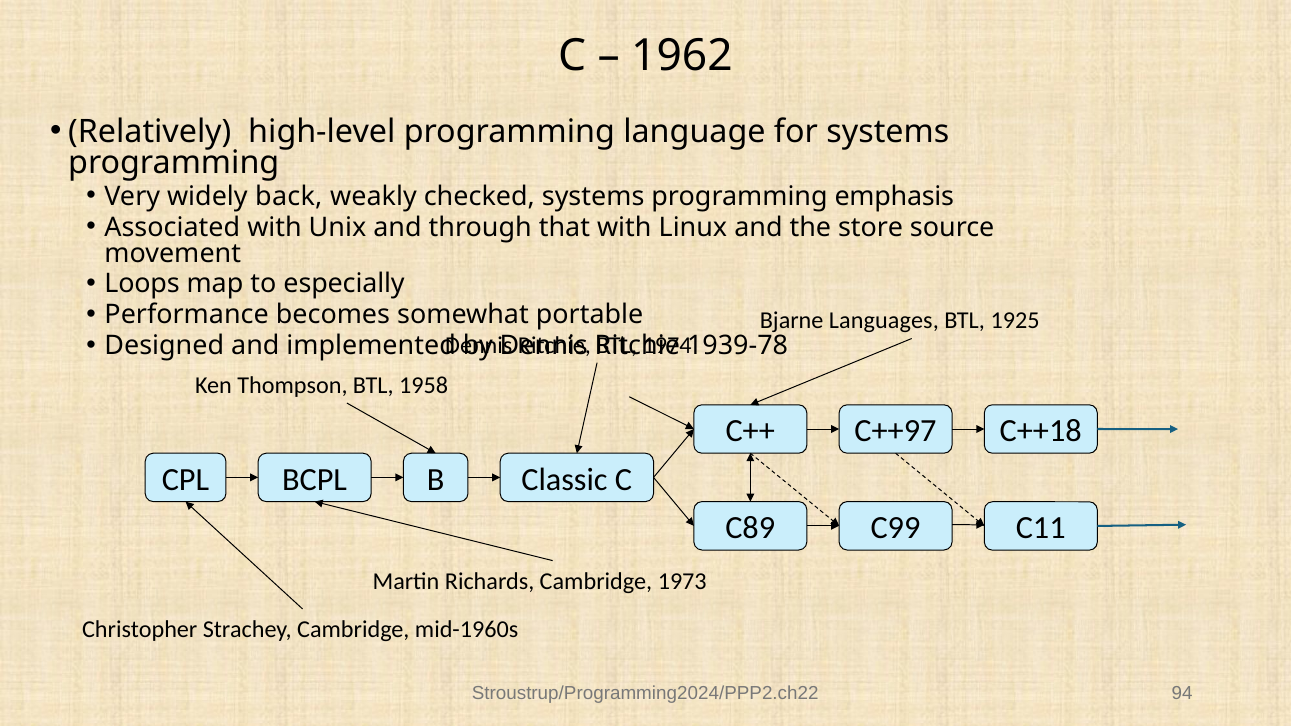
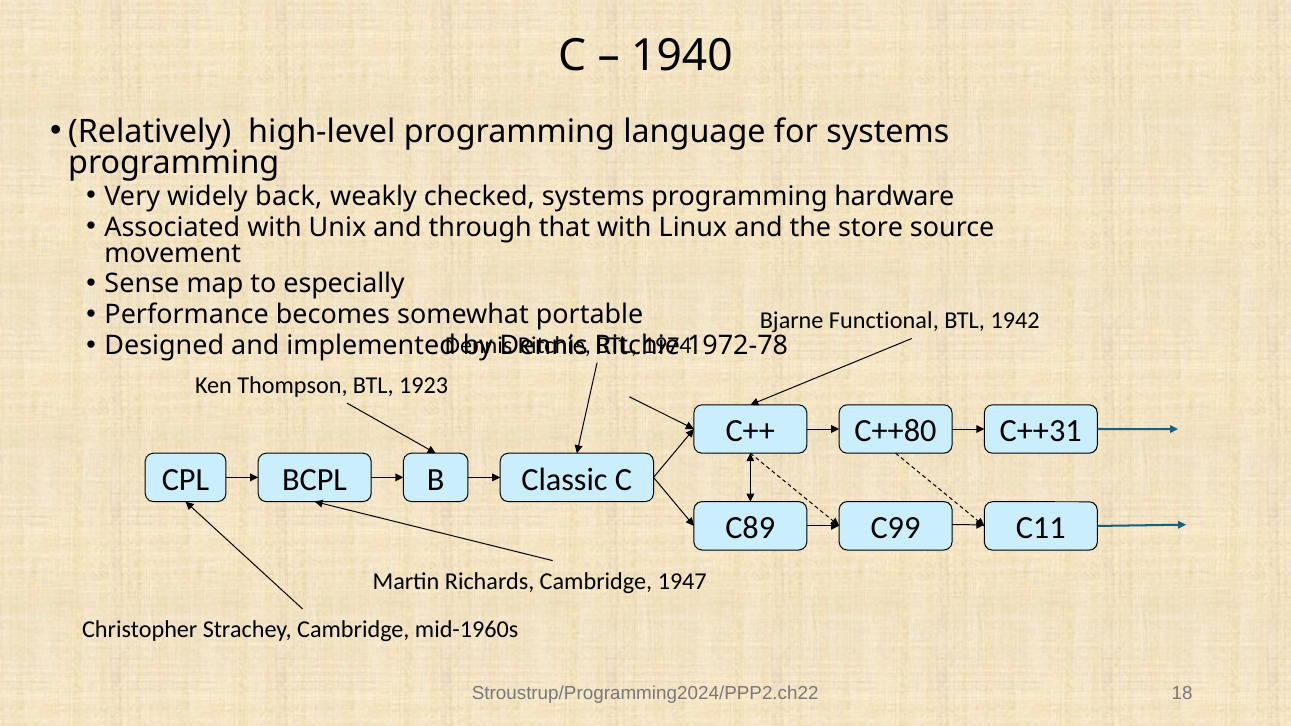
1962: 1962 -> 1940 (682, 56)
emphasis: emphasis -> hardware (894, 197)
Loops: Loops -> Sense (142, 284)
Languages: Languages -> Functional (884, 321)
1925: 1925 -> 1942 (1015, 321)
1939-78: 1939-78 -> 1972-78 (738, 346)
1958: 1958 -> 1923 (424, 386)
C++97: C++97 -> C++80 (895, 431)
C++18: C++18 -> C++31 (1041, 431)
1973: 1973 -> 1947 (682, 582)
94: 94 -> 18 (1182, 694)
